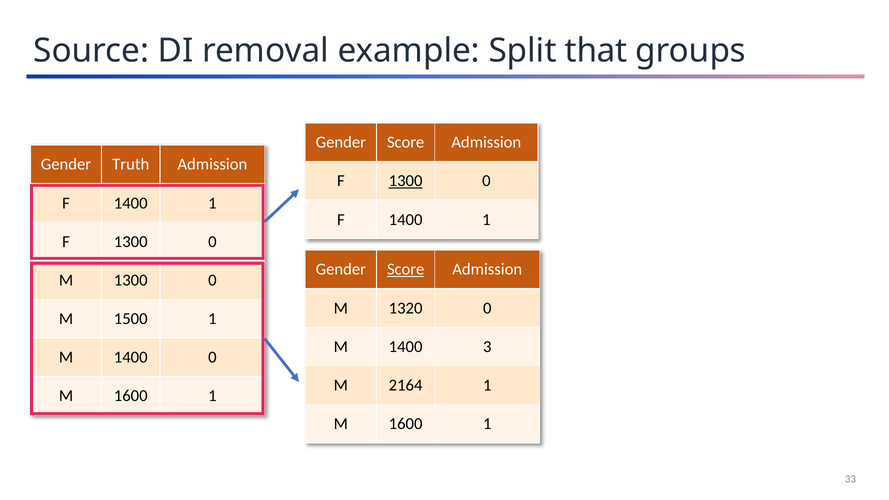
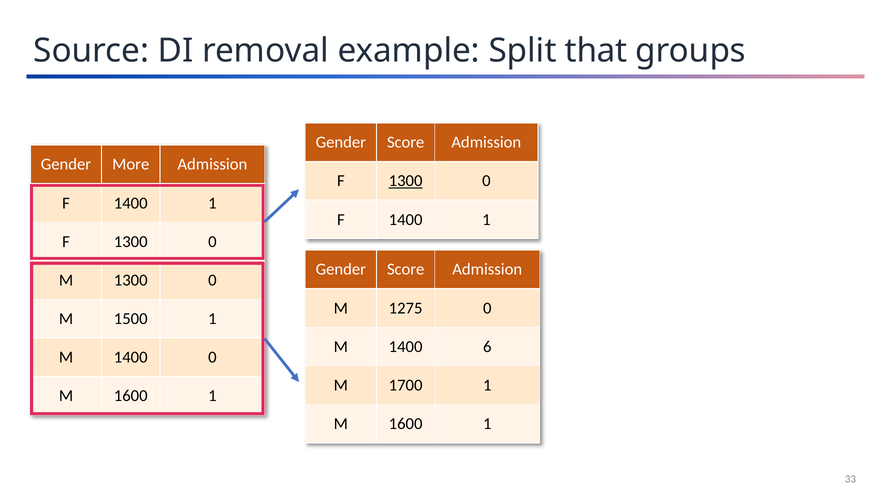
Truth: Truth -> More (131, 164)
Score underline: present -> none (406, 270)
1320: 1320 -> 1275 (406, 308)
3: 3 -> 6 (487, 347)
2164: 2164 -> 1700 (406, 385)
